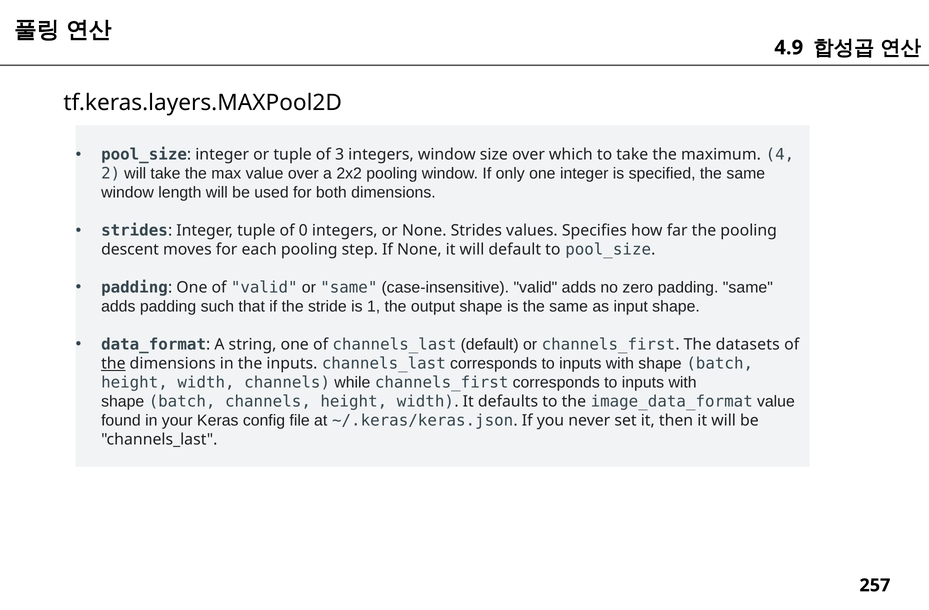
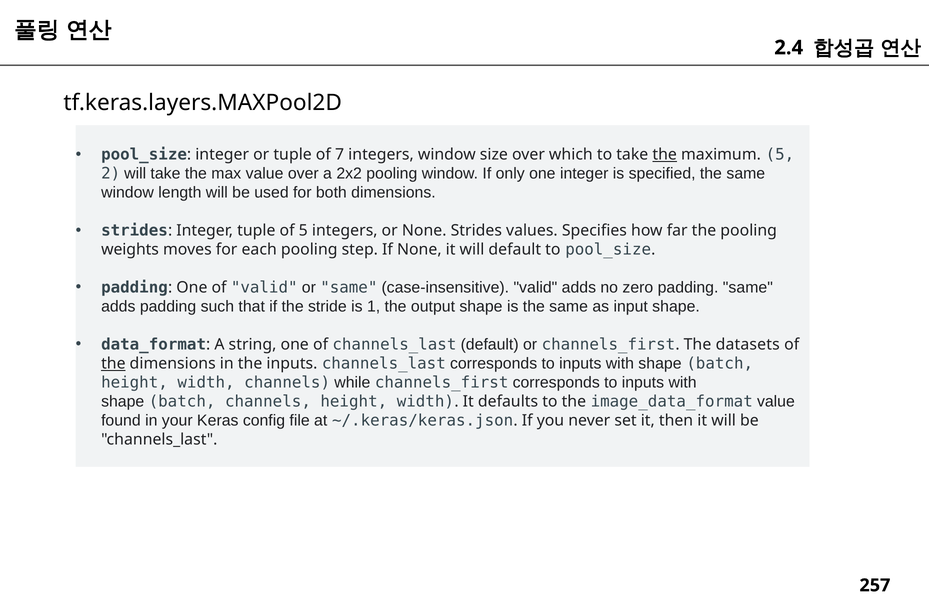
4.9: 4.9 -> 2.4 (789, 48)
3: 3 -> 7 (340, 155)
the underline: none -> present (665, 155)
maximum 4: 4 -> 5 (780, 155)
of 0: 0 -> 5 (303, 231)
descent: descent -> weights (130, 250)
